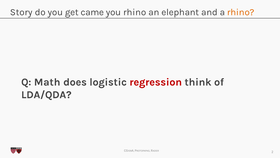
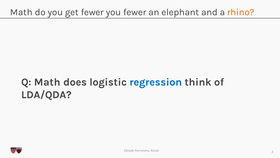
Story: Story -> Math (21, 12)
get came: came -> fewer (92, 12)
you rhino: rhino -> fewer (135, 12)
regression colour: red -> blue (156, 82)
